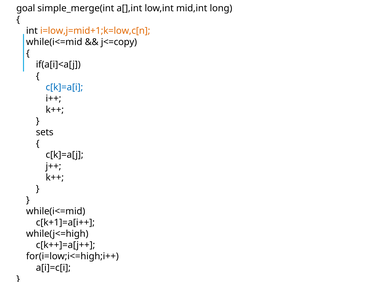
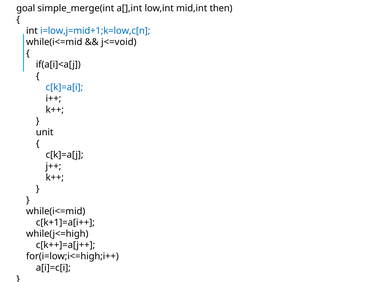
long: long -> then (221, 8)
i=low,j=mid+1;k=low,c[n colour: orange -> blue (95, 31)
j<=copy: j<=copy -> j<=void (119, 42)
sets: sets -> unit (45, 132)
